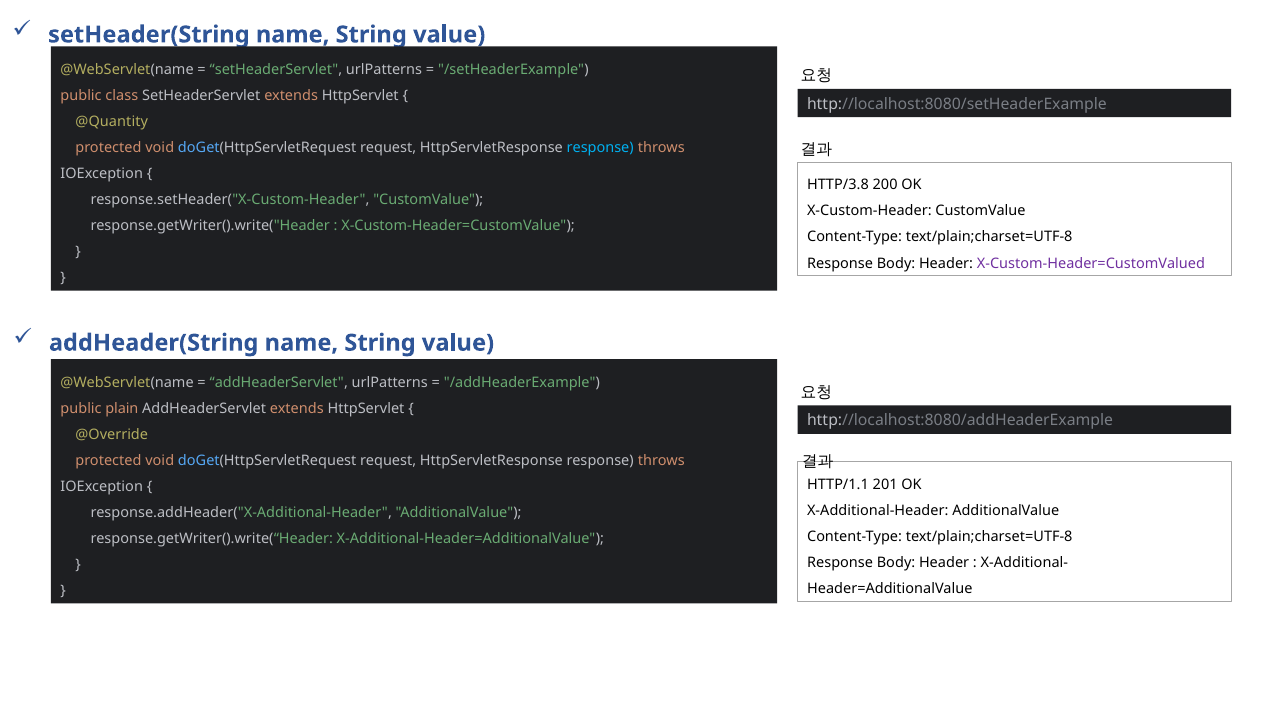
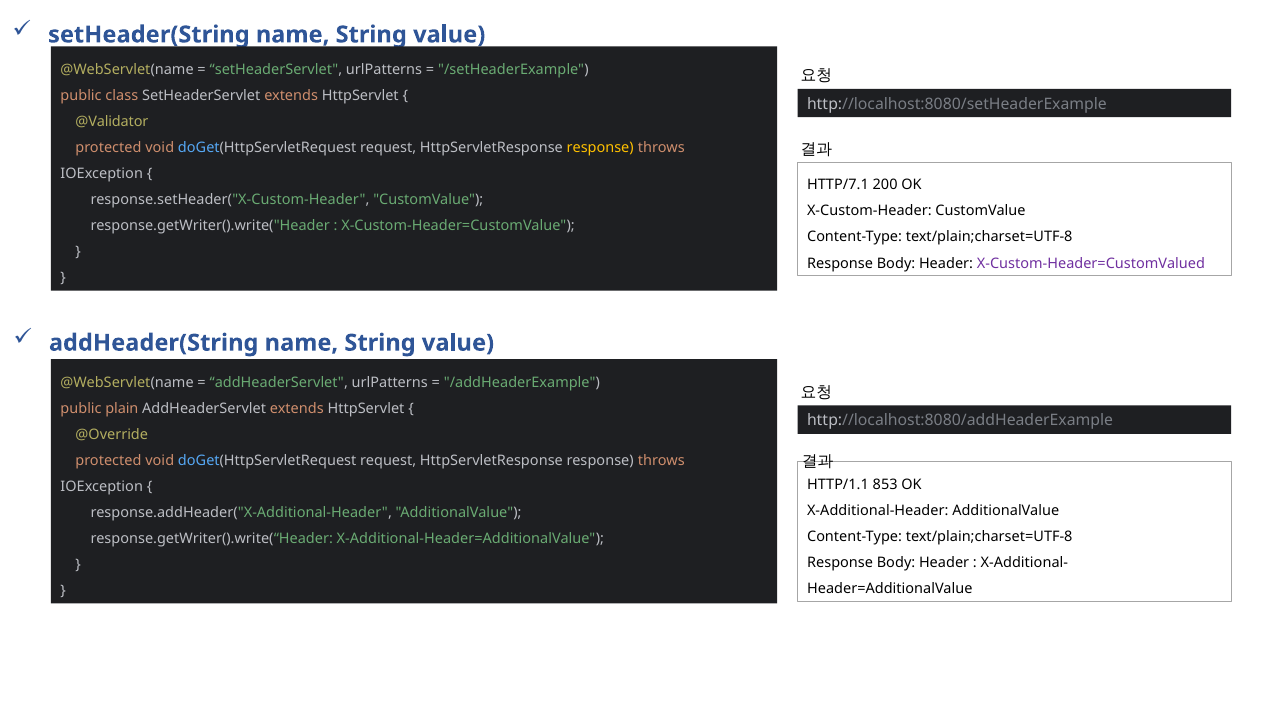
@Quantity: @Quantity -> @Validator (112, 122)
response colour: light blue -> yellow (600, 148)
HTTP/3.8: HTTP/3.8 -> HTTP/7.1 (838, 185)
201: 201 -> 853 (885, 484)
